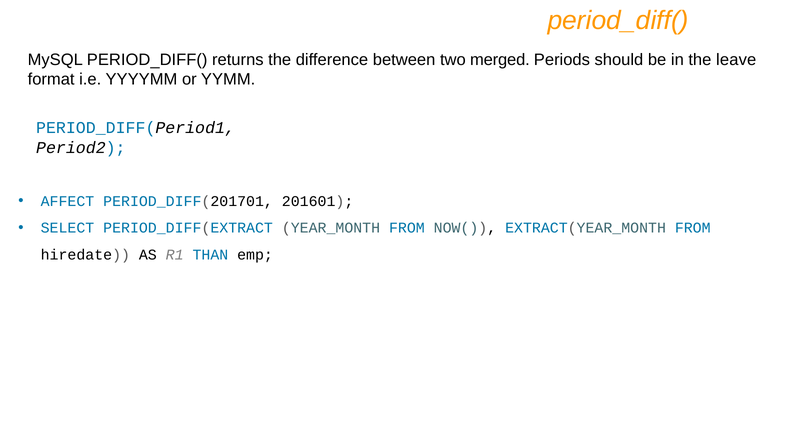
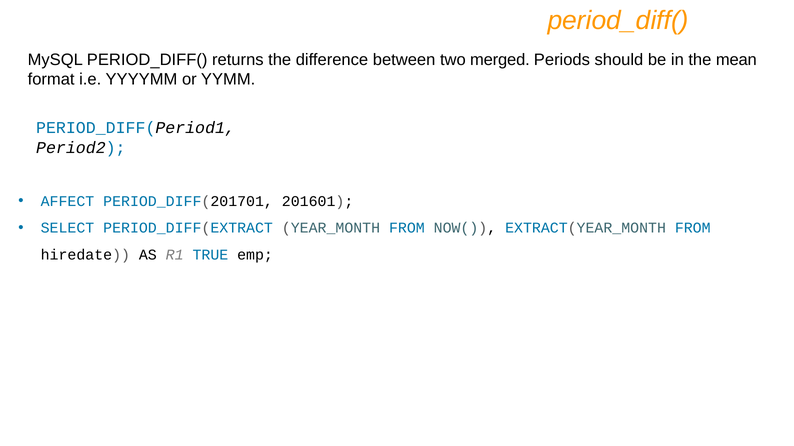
leave: leave -> mean (736, 60)
THAN: THAN -> TRUE (210, 255)
